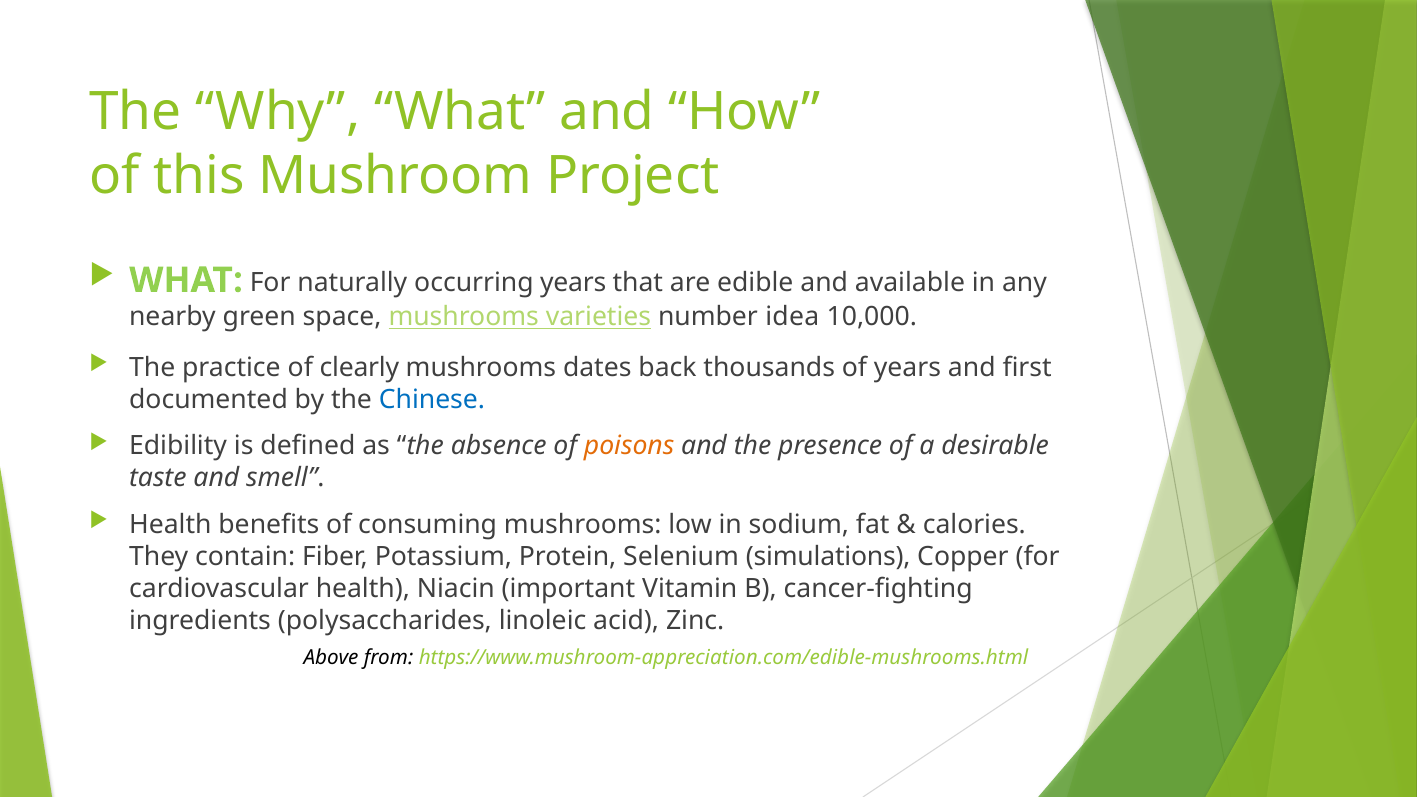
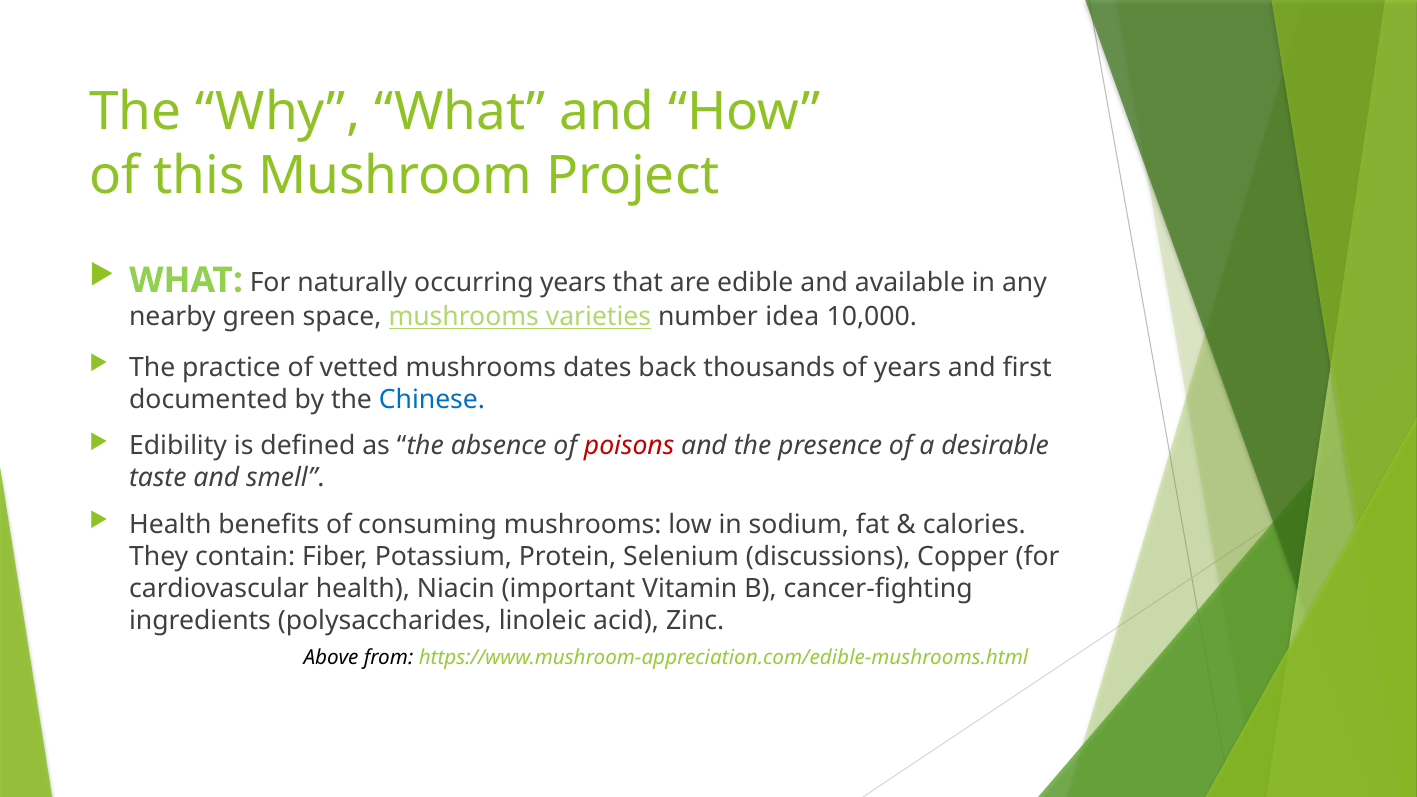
clearly: clearly -> vetted (359, 368)
poisons colour: orange -> red (629, 446)
simulations: simulations -> discussions (828, 557)
